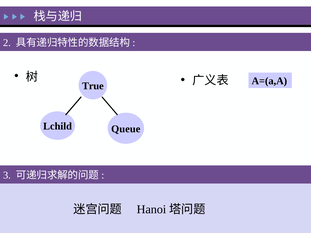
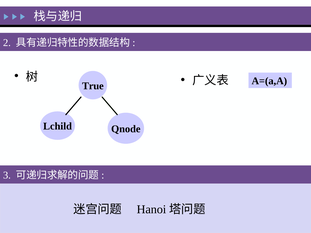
Queue: Queue -> Qnode (126, 129)
